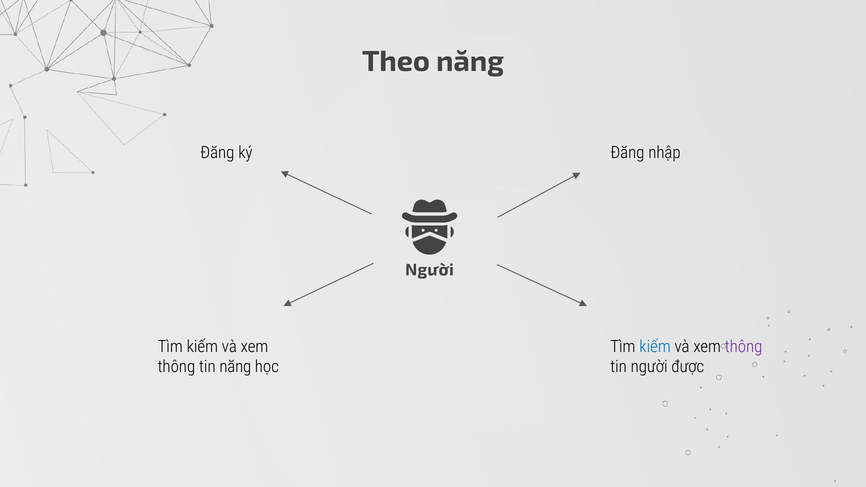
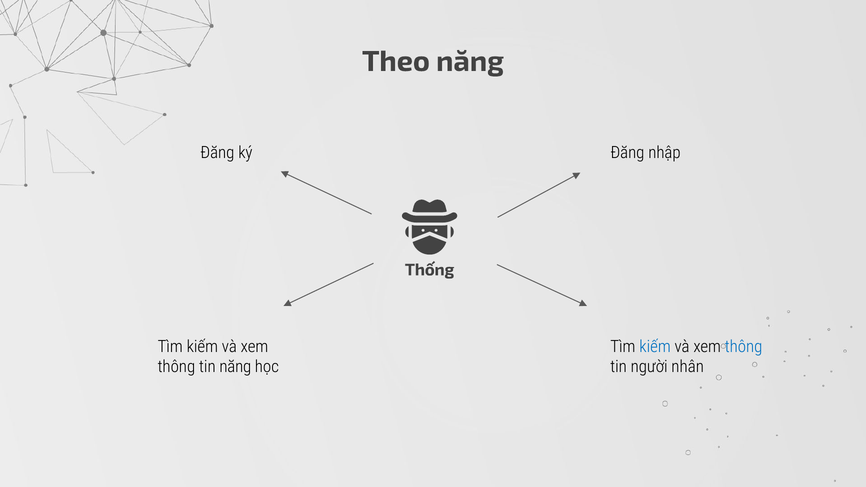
Người: Người -> Thống (430, 270)
thông colour: purple -> blue (744, 347)
được: được -> nhân (688, 367)
